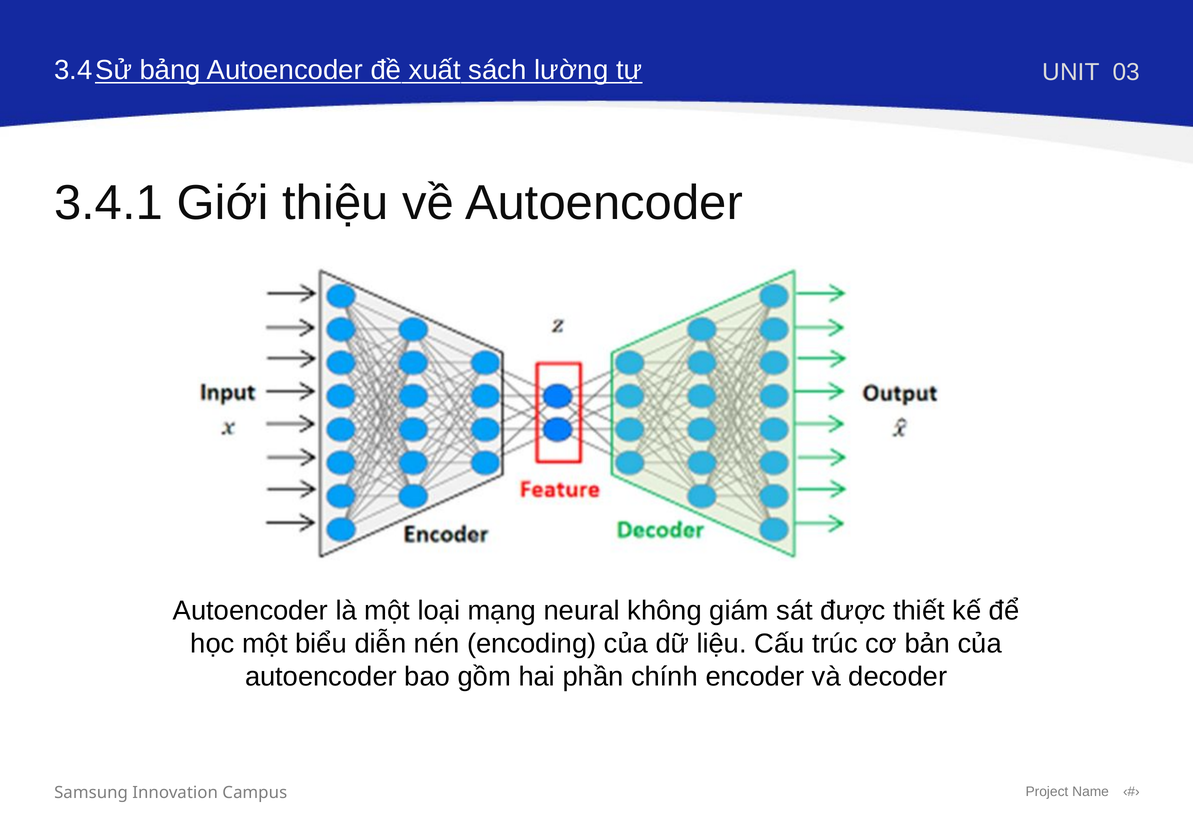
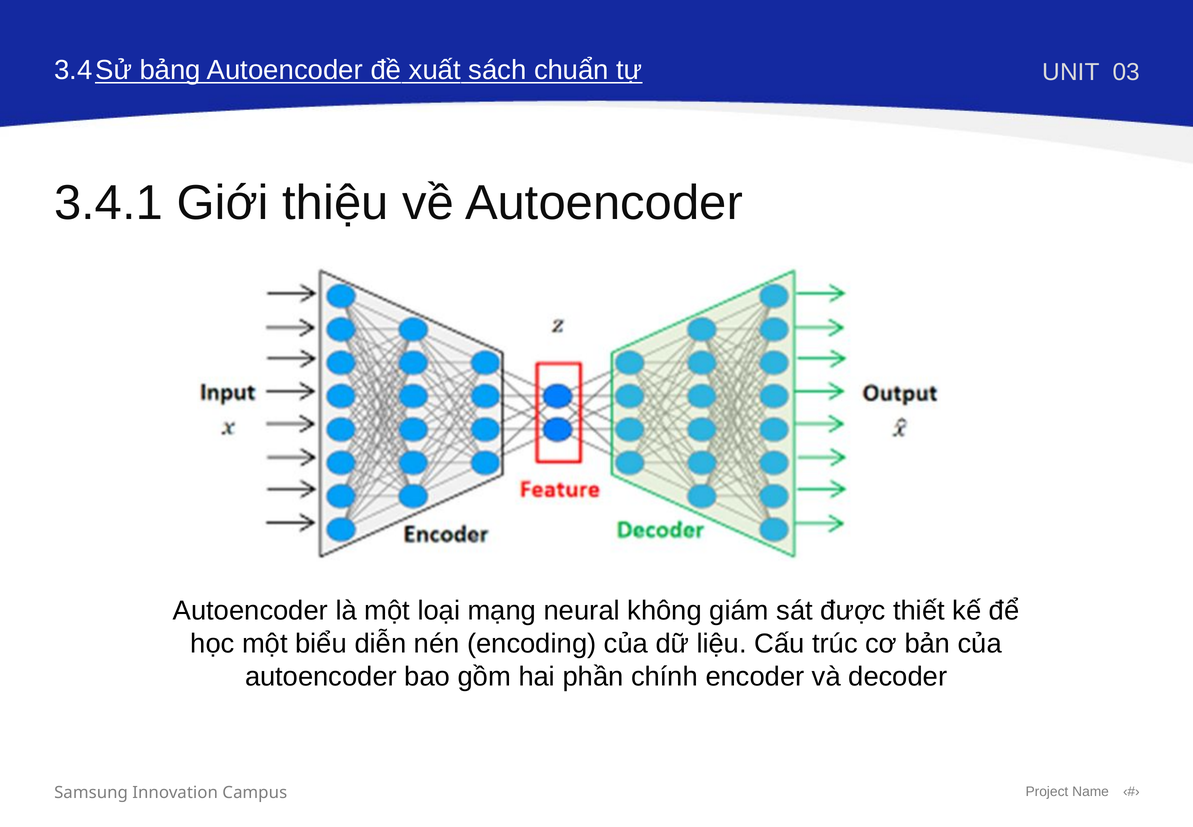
lường: lường -> chuẩn (571, 70)
